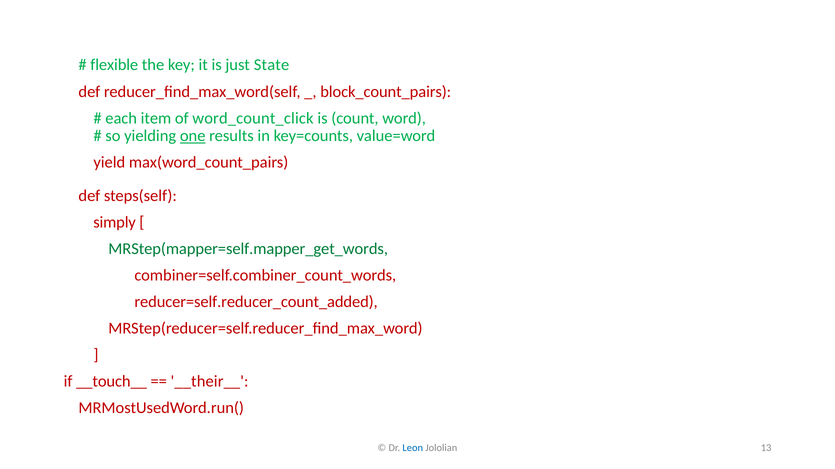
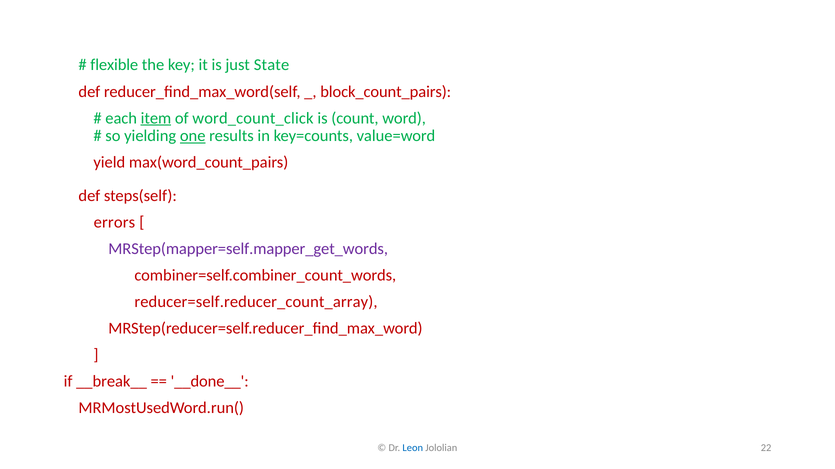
item underline: none -> present (156, 118)
simply: simply -> errors (114, 223)
MRStep(mapper=self.mapper_get_words colour: green -> purple (248, 249)
reducer=self.reducer_count_added: reducer=self.reducer_count_added -> reducer=self.reducer_count_array (256, 302)
__touch__: __touch__ -> __break__ (112, 382)
__their__: __their__ -> __done__ (210, 382)
13: 13 -> 22 (766, 448)
